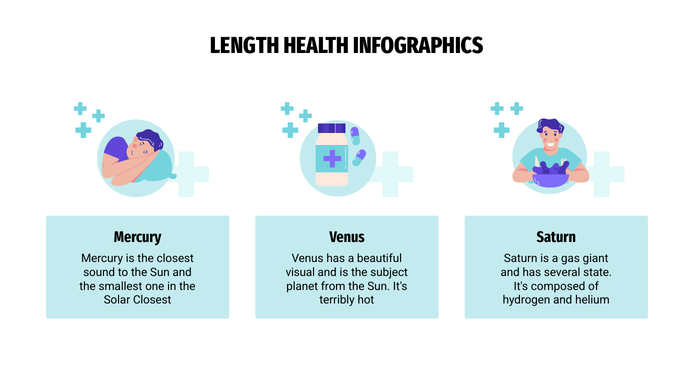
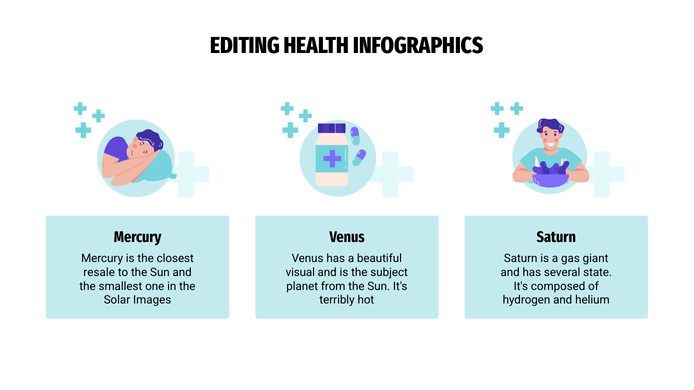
LENGTH: LENGTH -> EDITING (245, 45)
sound: sound -> resale (99, 273)
Solar Closest: Closest -> Images (152, 300)
